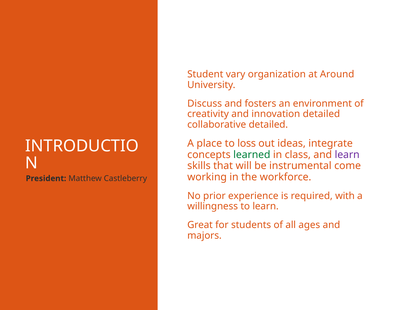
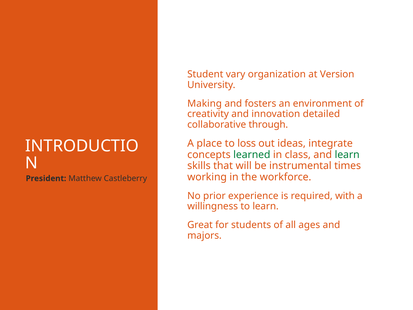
Around: Around -> Version (337, 74)
Discuss: Discuss -> Making (205, 103)
collaborative detailed: detailed -> through (268, 124)
learn colour: purple -> green (347, 155)
come: come -> times (348, 166)
